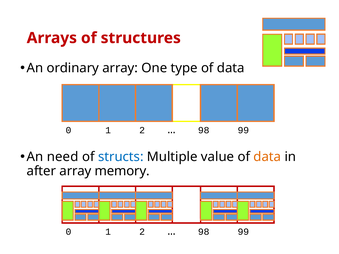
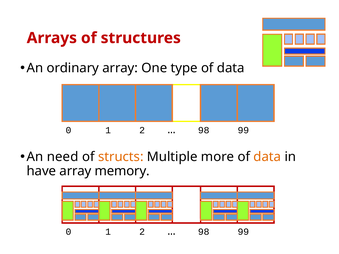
structs colour: blue -> orange (121, 157)
value: value -> more (218, 157)
after: after -> have (41, 171)
